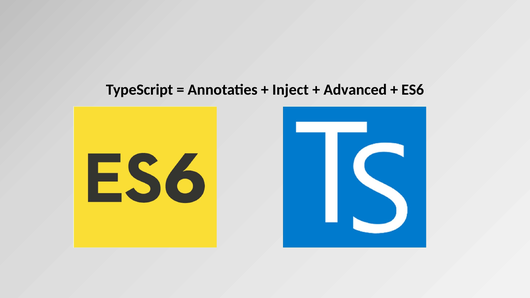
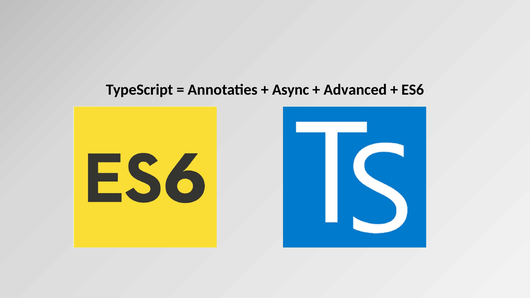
Inject: Inject -> Async (291, 90)
